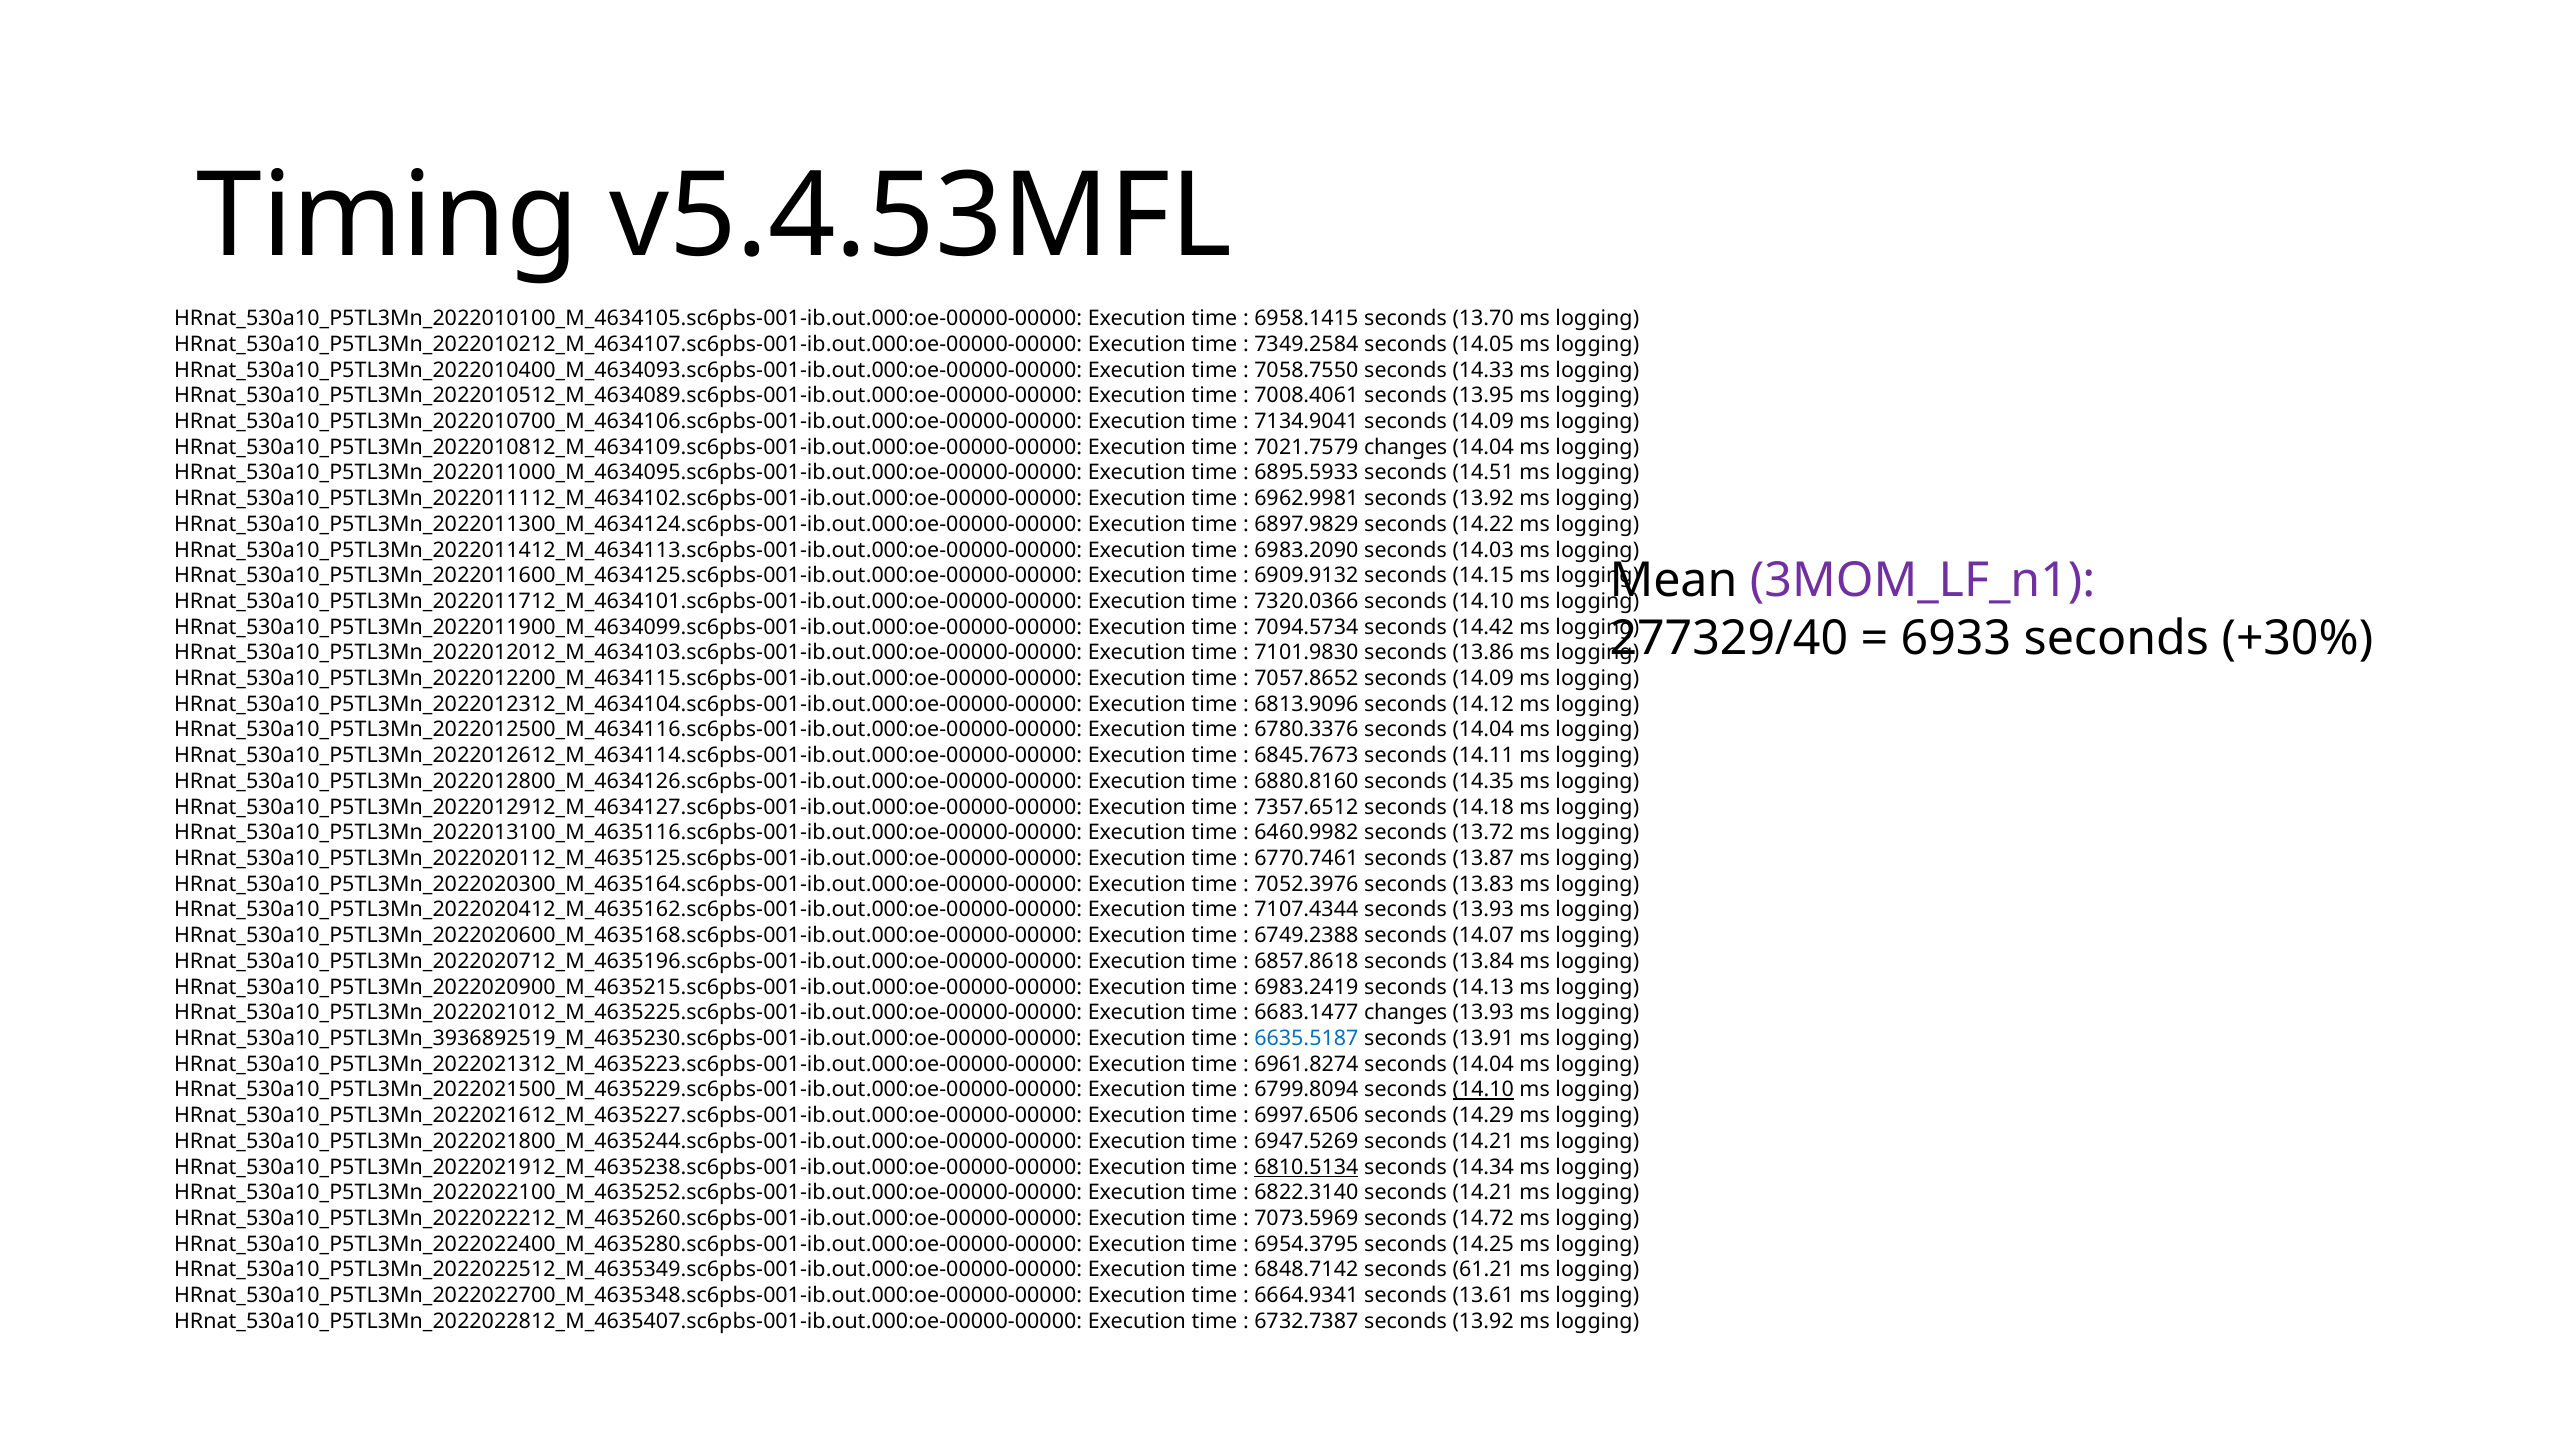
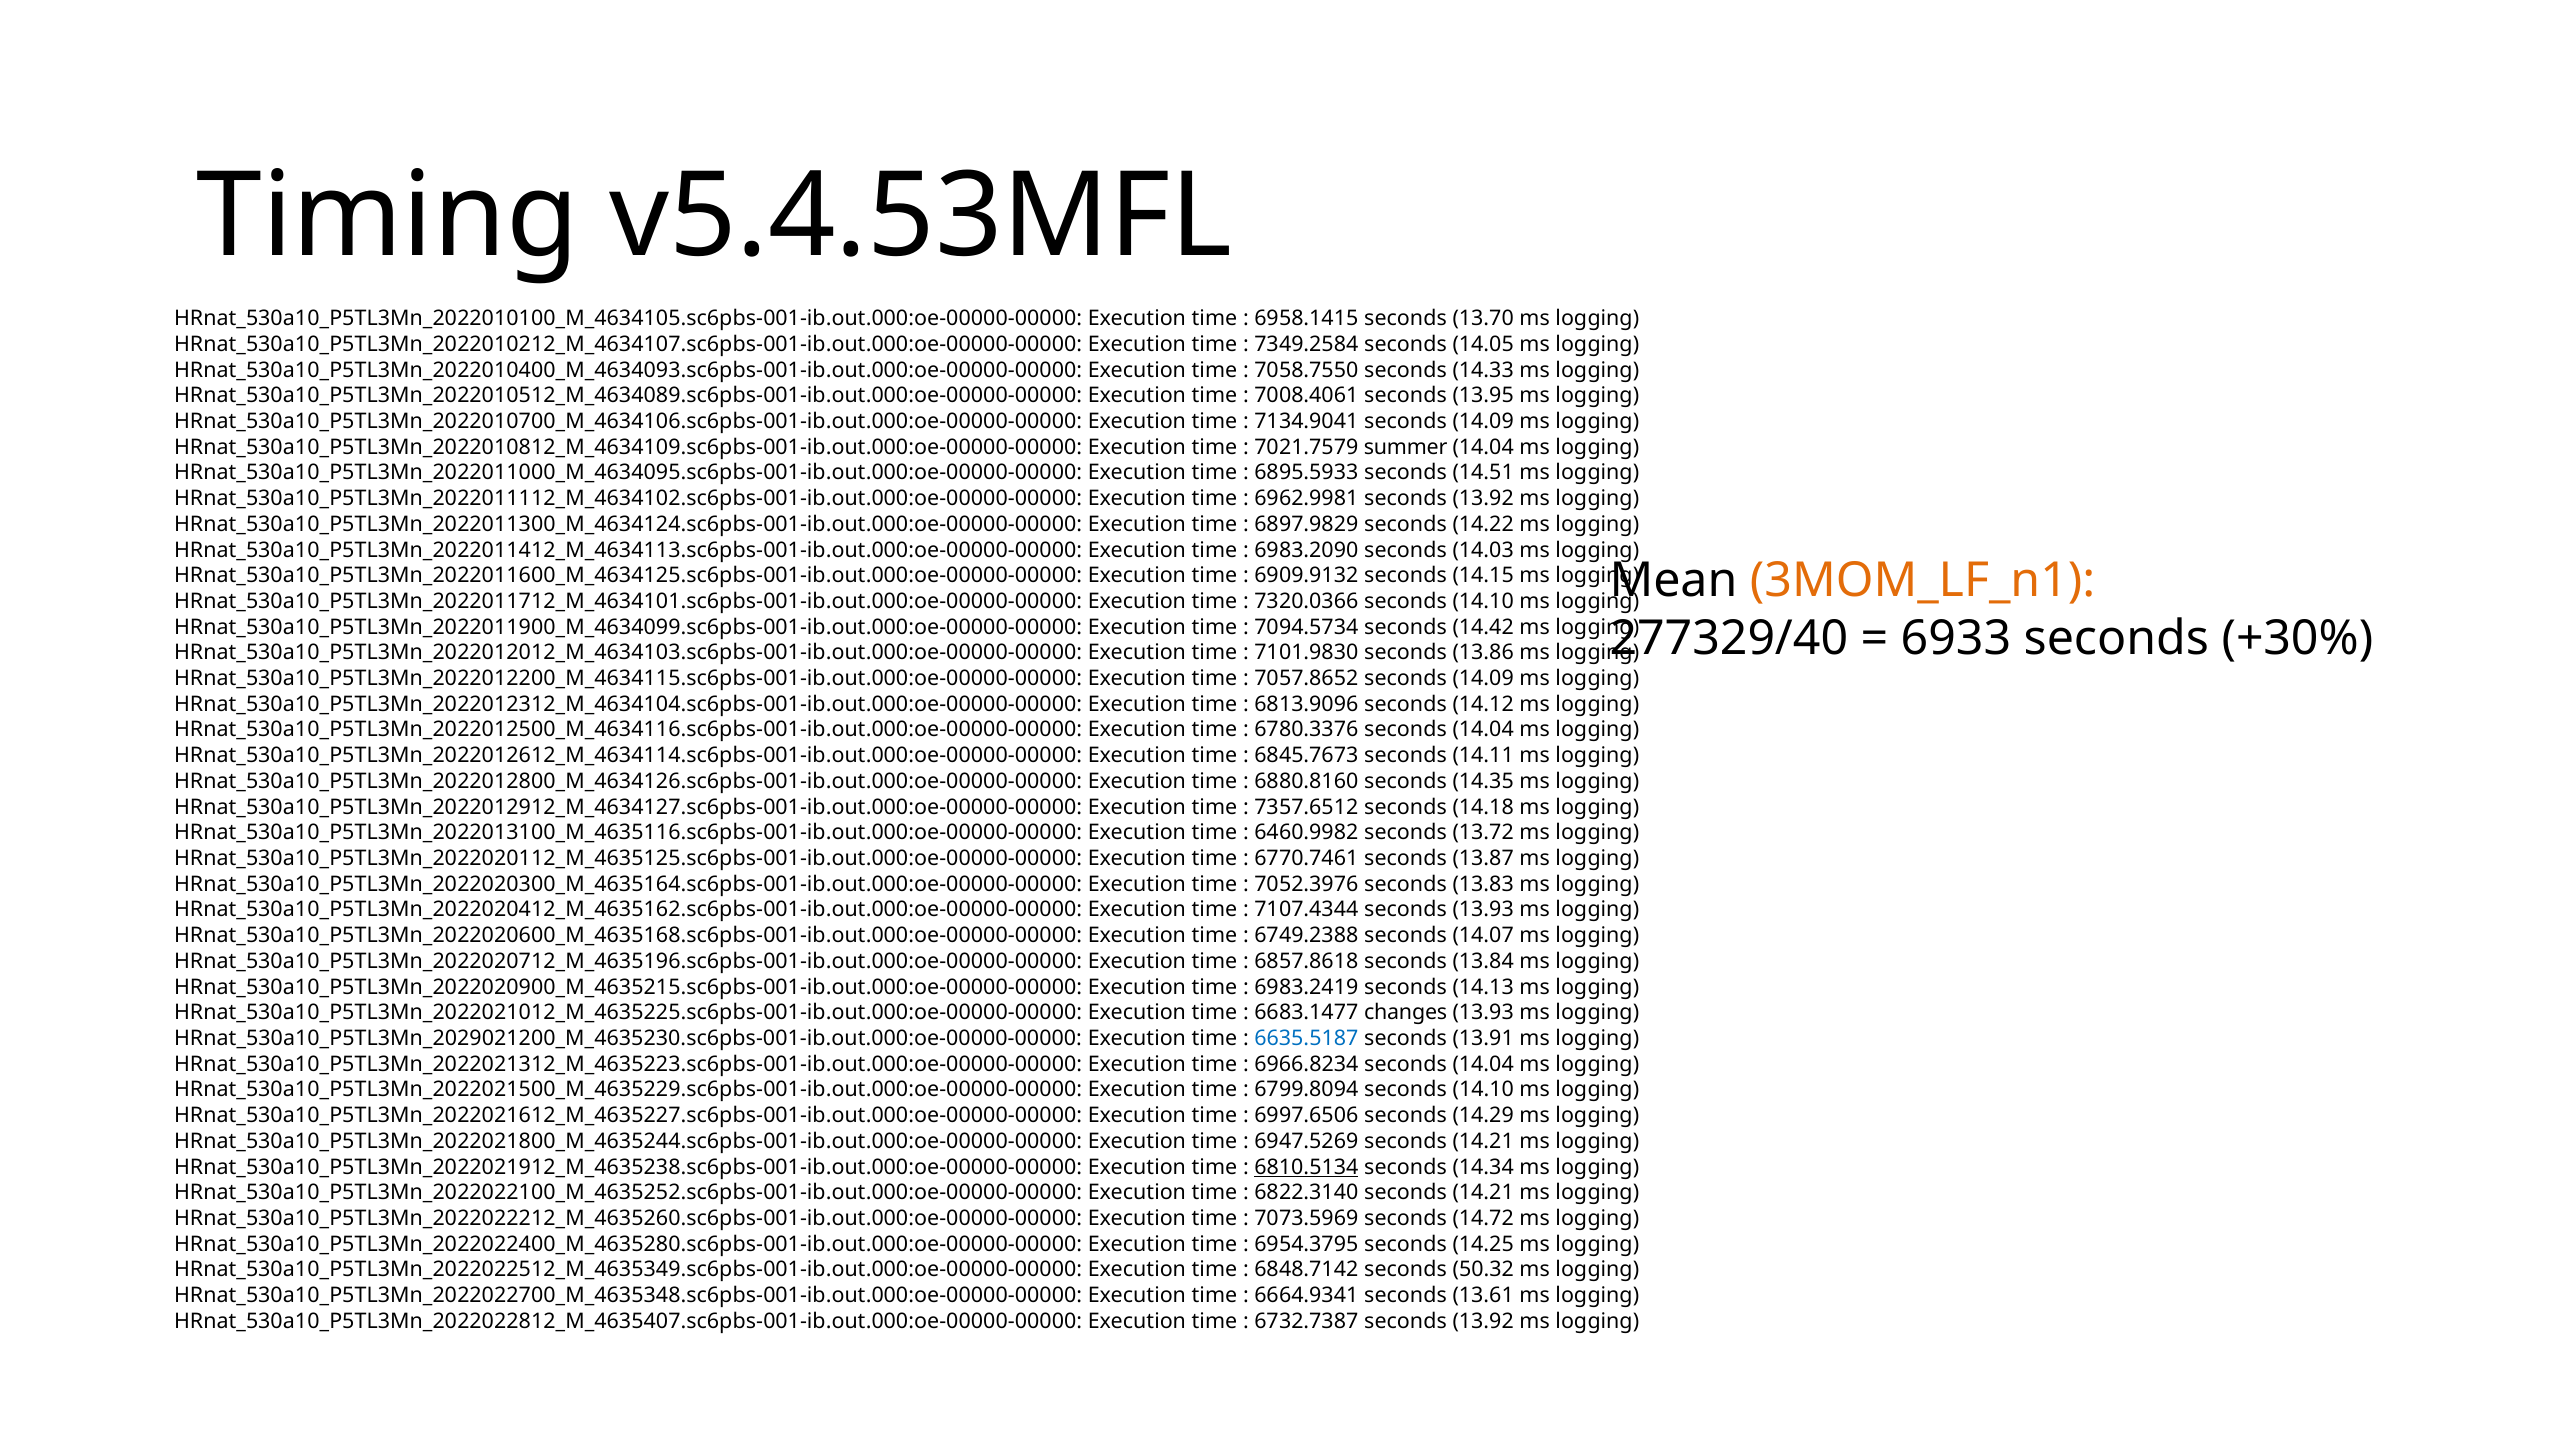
7021.7579 changes: changes -> summer (1406, 447)
3MOM_LF_n1 colour: purple -> orange (1923, 581)
HRnat_530a10_P5TL3Mn_3936892519_M_4635230.sc6pbs-001-ib.out.000:oe-00000-00000: HRnat_530a10_P5TL3Mn_3936892519_M_4635230.sc6pbs-001-ib.out.000:oe-00000-00000 -> HRnat_530a10_P5TL3Mn_2029021200_M_4635230.sc6pbs-001-ib.out.000:oe-00000-00000 (628, 1038)
6961.8274: 6961.8274 -> 6966.8234 (1306, 1064)
14.10 underline: present -> none (1483, 1090)
61.21: 61.21 -> 50.32 (1483, 1270)
